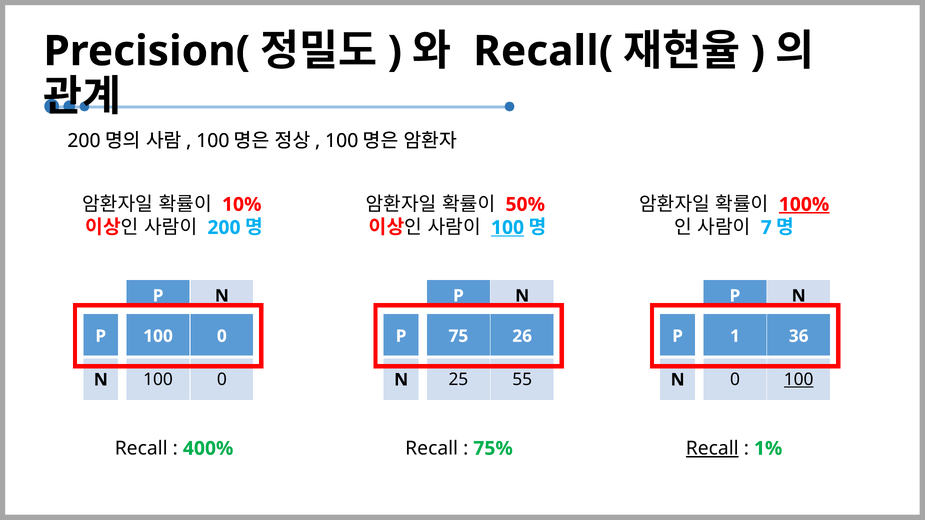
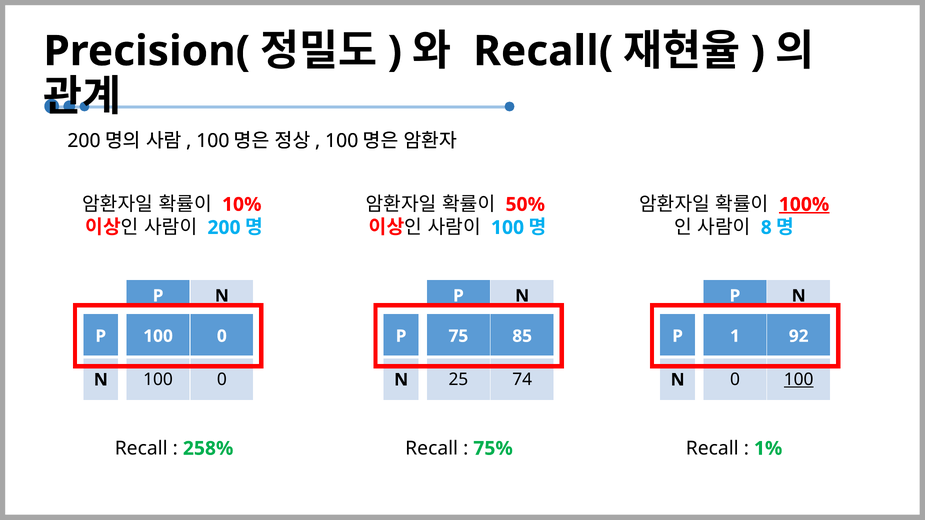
100 underline: present -> none (508, 228)
7: 7 -> 8 (766, 228)
26: 26 -> 85 (522, 336)
36: 36 -> 92 (799, 336)
55: 55 -> 74 (522, 380)
400%: 400% -> 258% (208, 449)
Recall underline: present -> none (712, 449)
